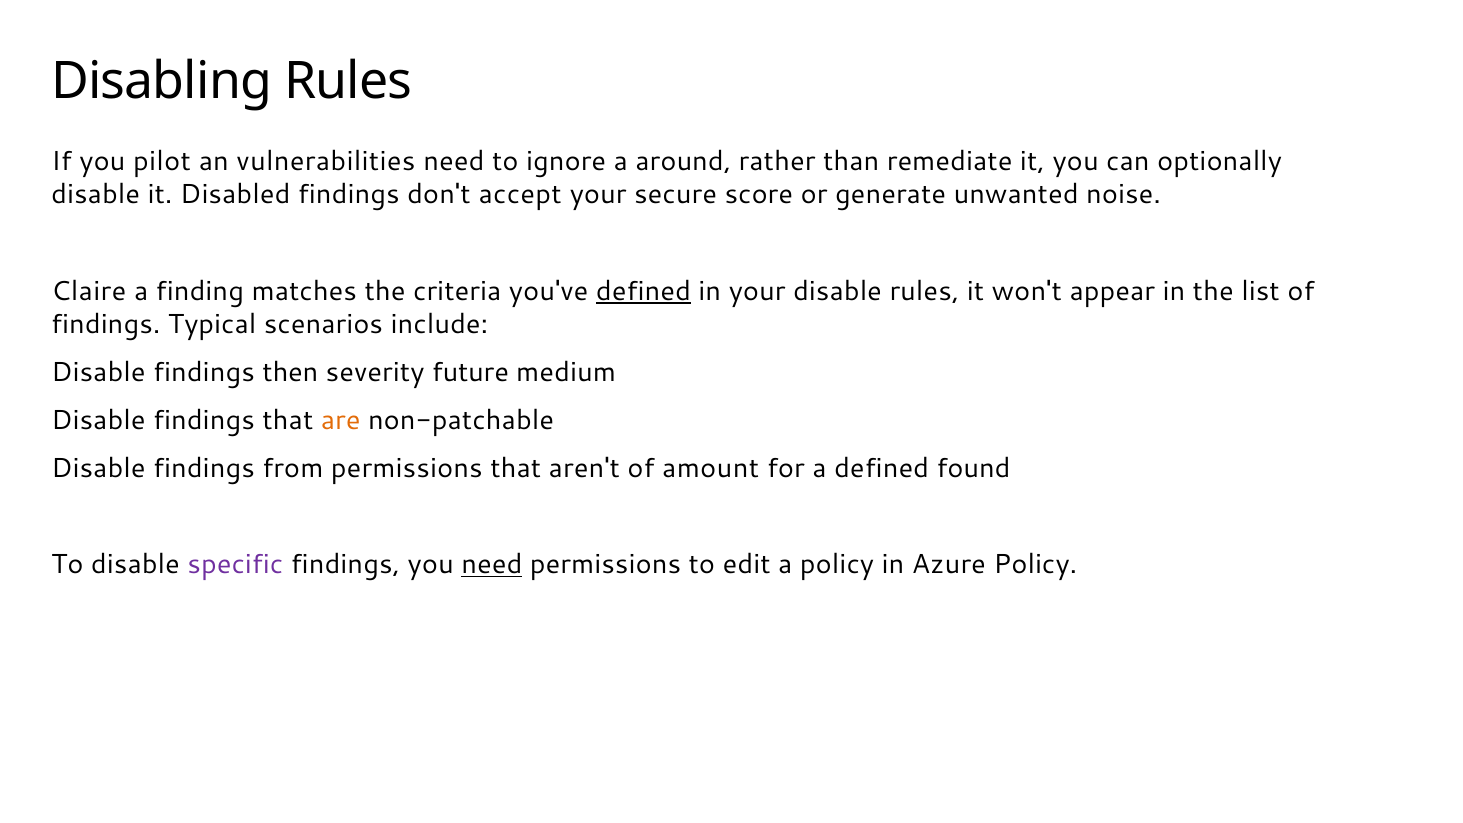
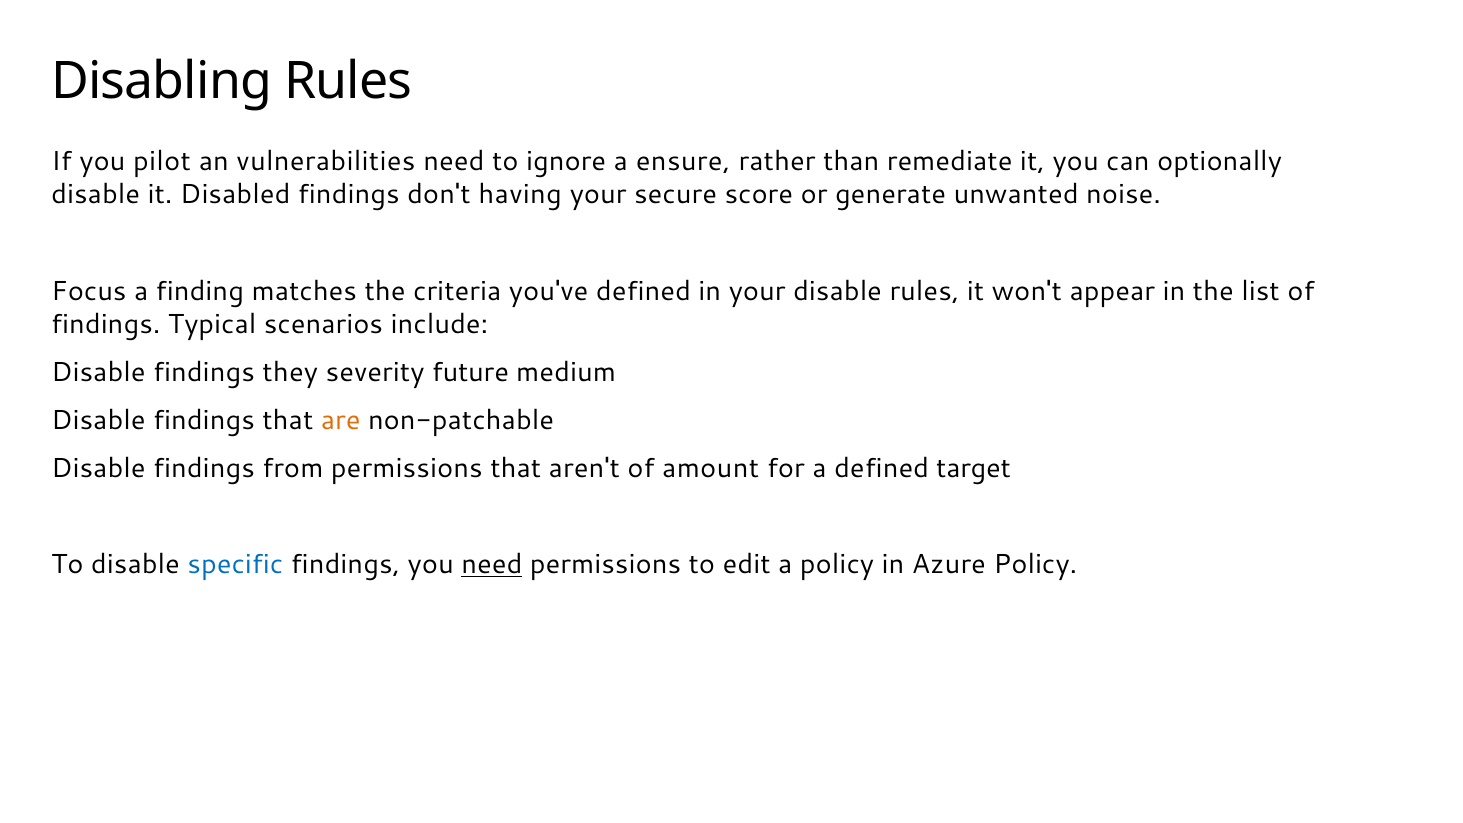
around: around -> ensure (683, 162)
accept: accept -> having (520, 195)
Claire: Claire -> Focus (89, 291)
defined underline: present -> none (643, 291)
then: then -> they (290, 372)
found: found -> target (974, 468)
specific colour: purple -> blue (235, 565)
